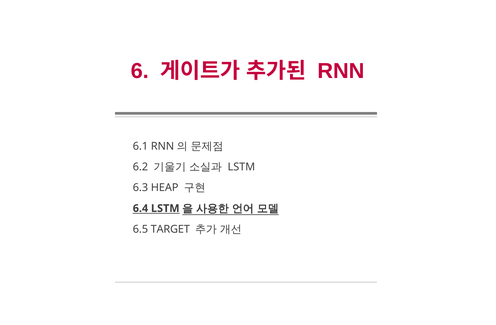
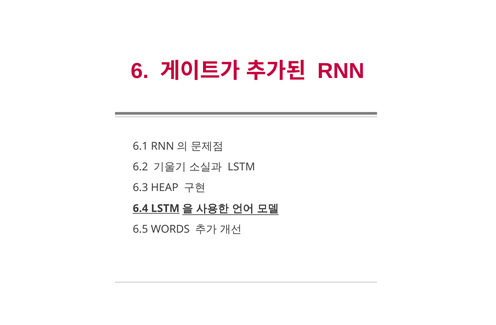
TARGET: TARGET -> WORDS (170, 230)
